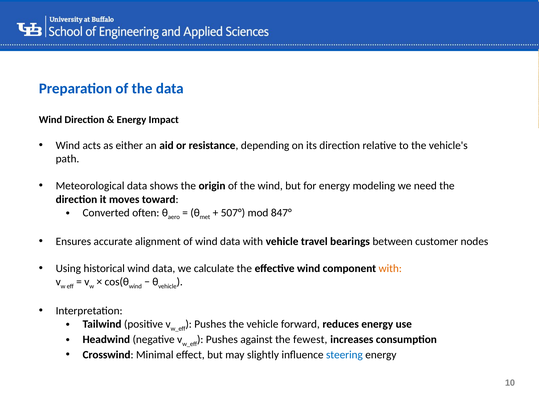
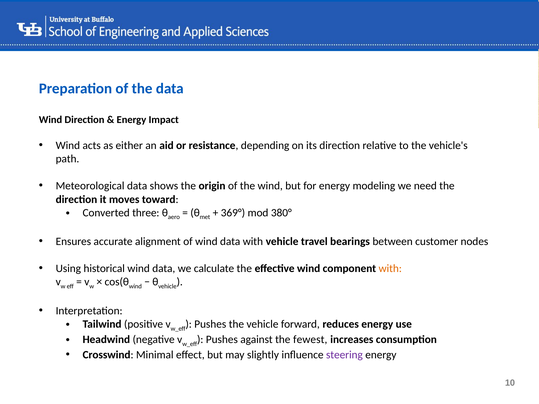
often: often -> three (146, 213)
507°: 507° -> 369° (233, 213)
847°: 847° -> 380° (281, 213)
steering colour: blue -> purple (344, 355)
